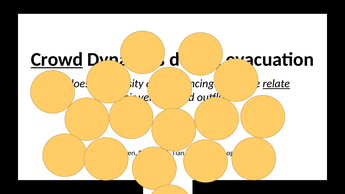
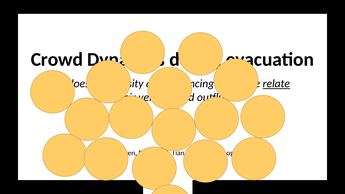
Crowd underline: present -> none (57, 59)
